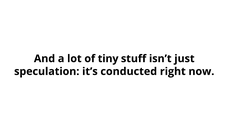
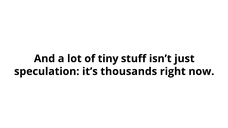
conducted: conducted -> thousands (129, 72)
